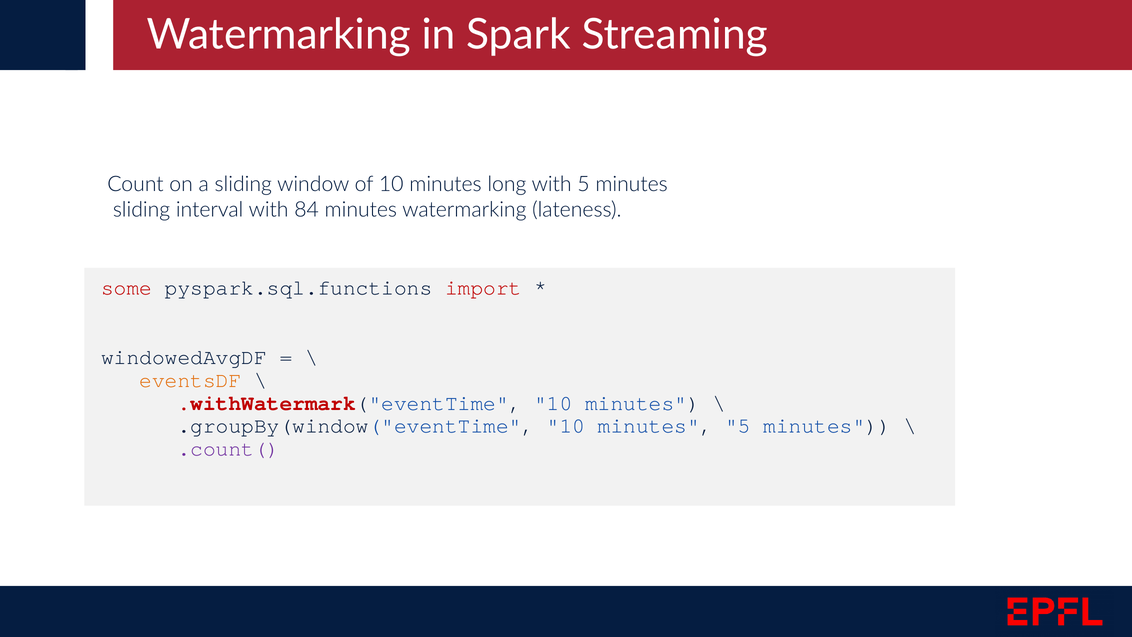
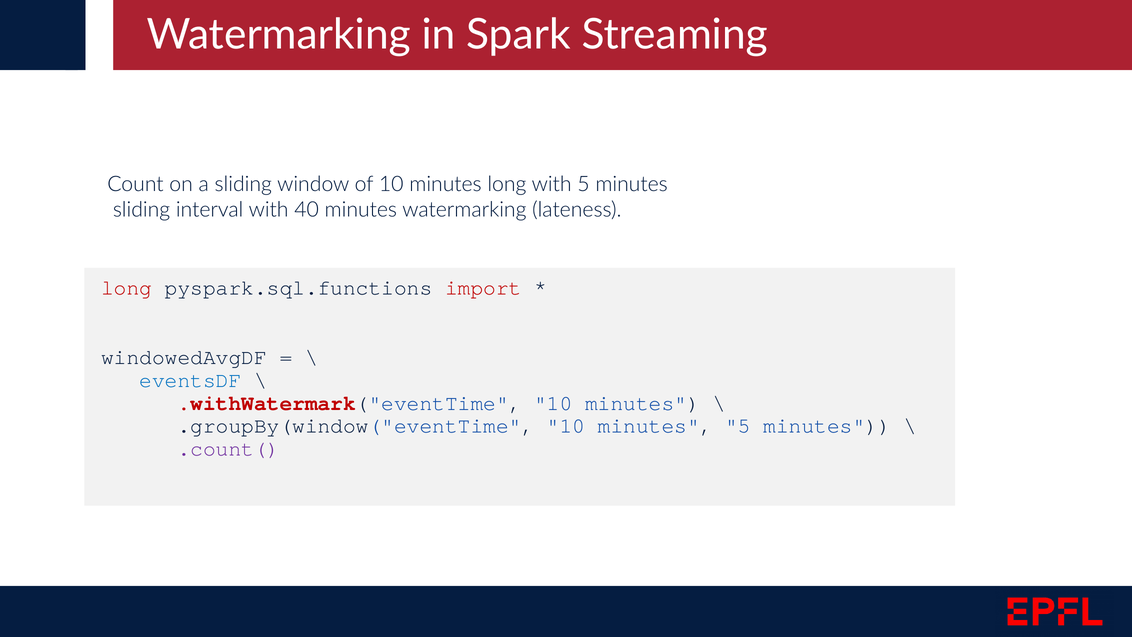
84: 84 -> 40 (307, 210)
some: some -> long (127, 288)
eventsDF colour: orange -> blue (190, 380)
